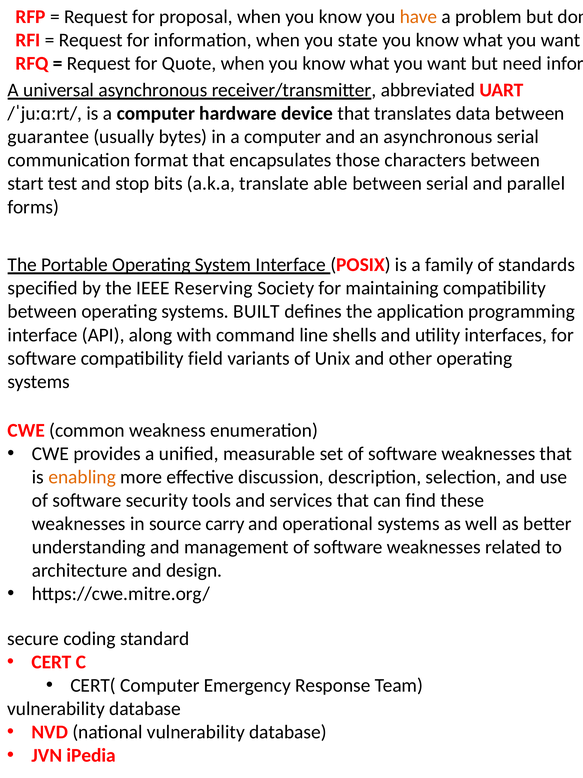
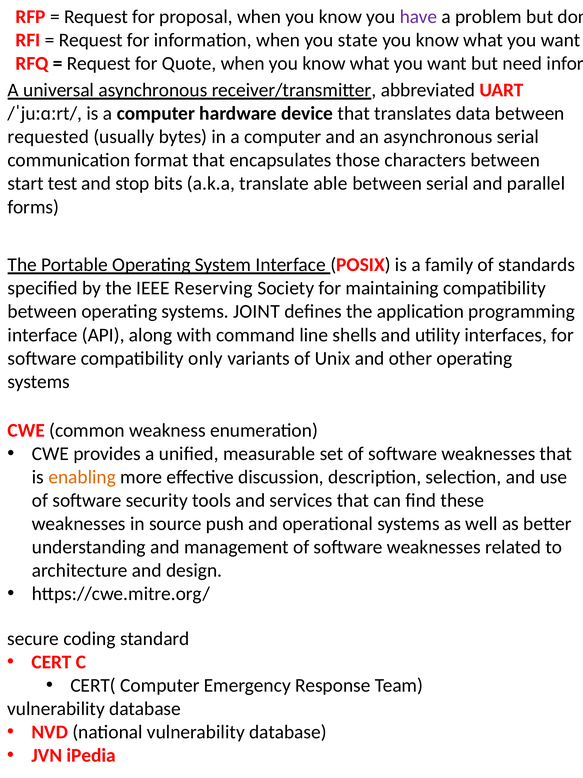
have colour: orange -> purple (418, 17)
guarantee: guarantee -> requested (48, 137)
BUILT: BUILT -> JOINT (256, 311)
field: field -> only (205, 358)
carry: carry -> push (225, 523)
